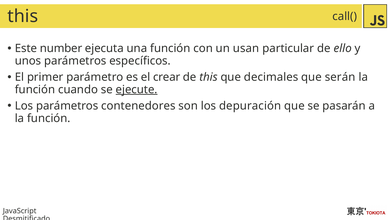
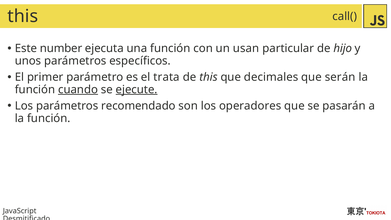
ello: ello -> hijo (343, 48)
crear: crear -> trata (167, 77)
cuando underline: none -> present (78, 89)
contenedores: contenedores -> recomendado (138, 106)
depuración: depuración -> operadores (250, 106)
